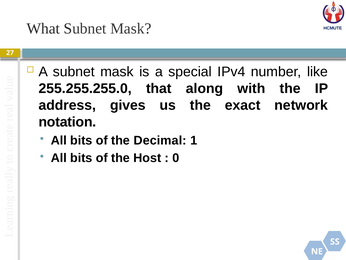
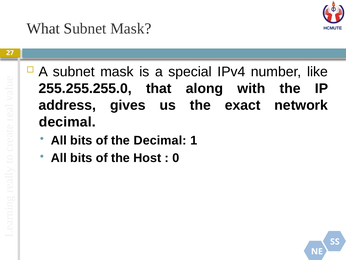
notation: notation -> decimal (67, 122)
